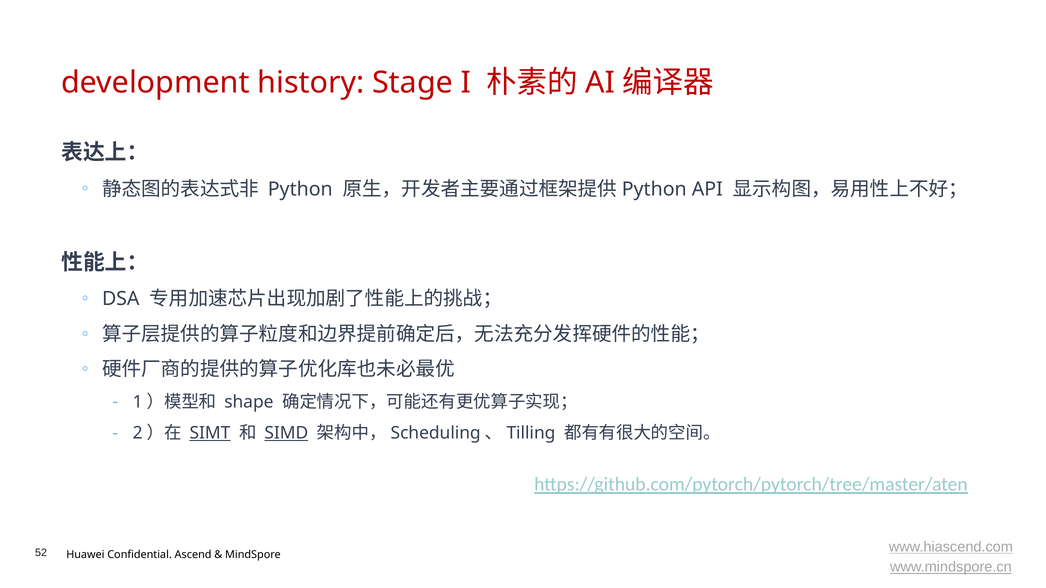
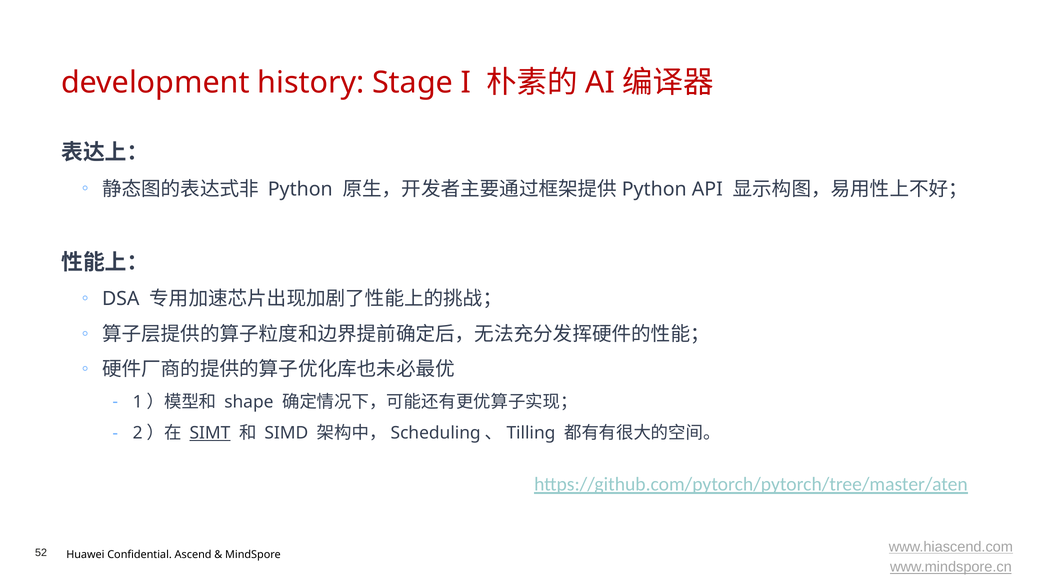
SIMD underline: present -> none (286, 433)
